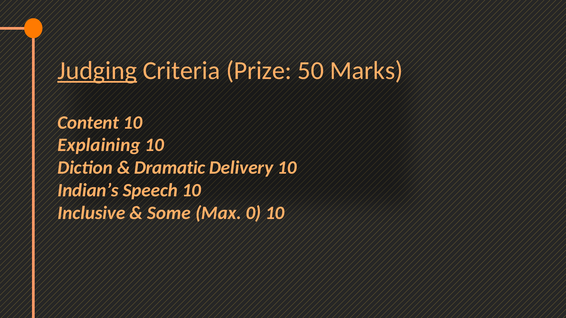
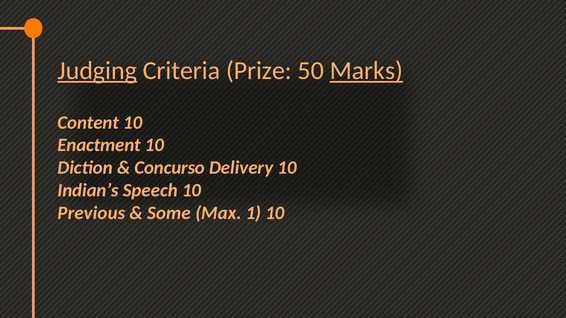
Marks underline: none -> present (366, 71)
Explaining: Explaining -> Enactment (99, 145)
Dramatic: Dramatic -> Concurso (170, 168)
Inclusive: Inclusive -> Previous (91, 213)
0: 0 -> 1 (253, 213)
